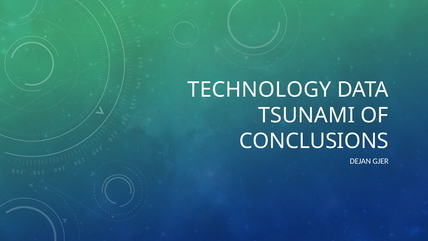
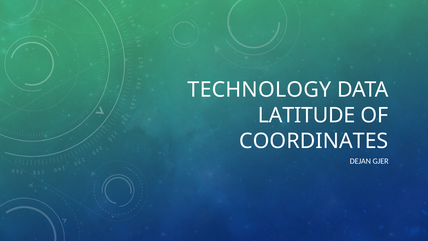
TSUNAMI: TSUNAMI -> LATITUDE (307, 115)
CONCLUSIONS: CONCLUSIONS -> COORDINATES (314, 141)
